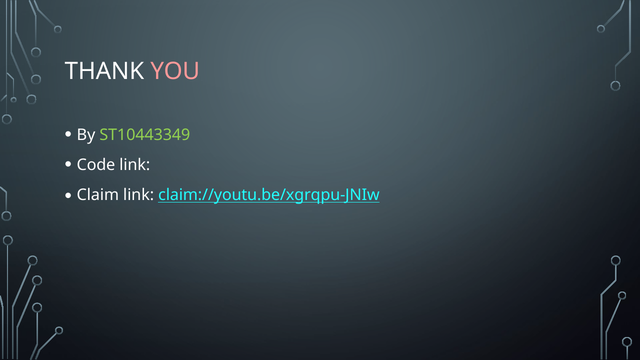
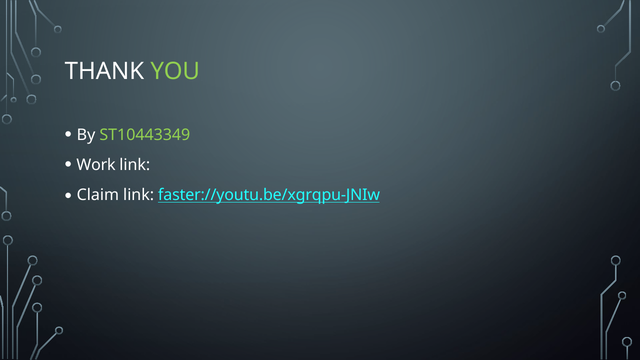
YOU colour: pink -> light green (175, 71)
Code: Code -> Work (96, 165)
claim://youtu.be/xgrqpu-JNIw: claim://youtu.be/xgrqpu-JNIw -> faster://youtu.be/xgrqpu-JNIw (269, 195)
